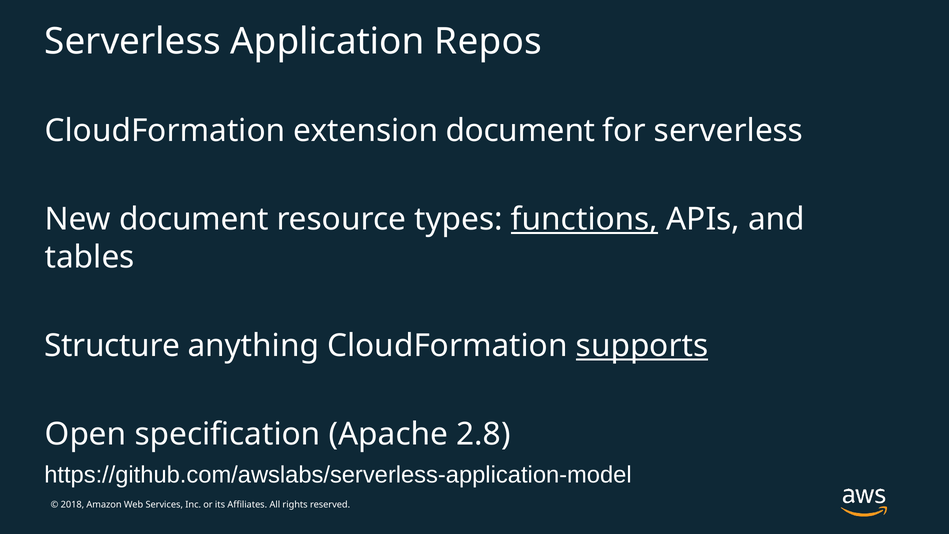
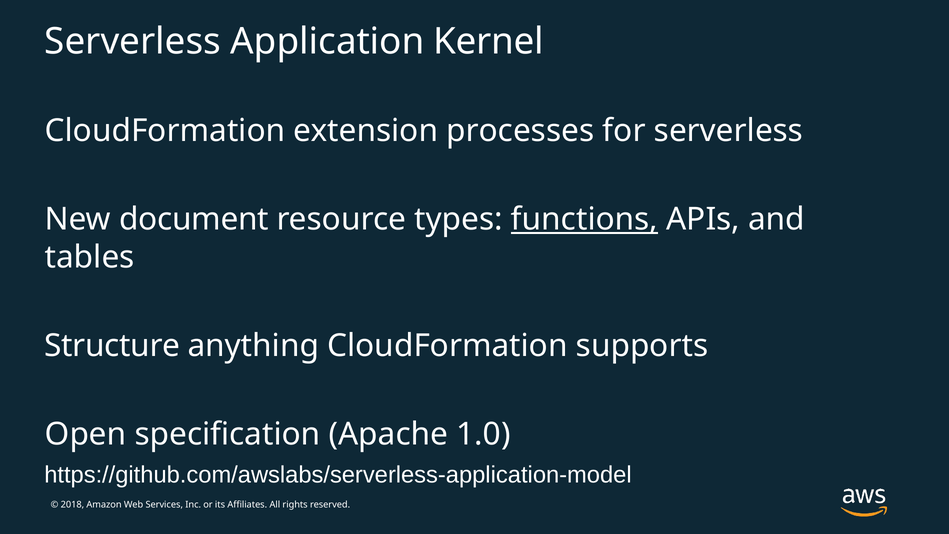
Repos: Repos -> Kernel (489, 41)
extension document: document -> processes (520, 131)
supports underline: present -> none (642, 346)
2.8: 2.8 -> 1.0 (483, 434)
